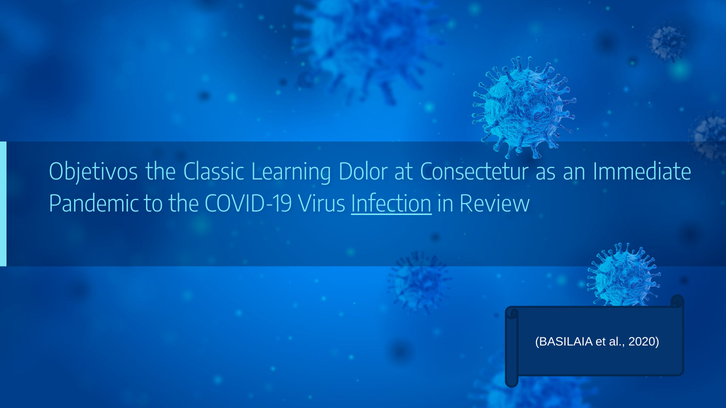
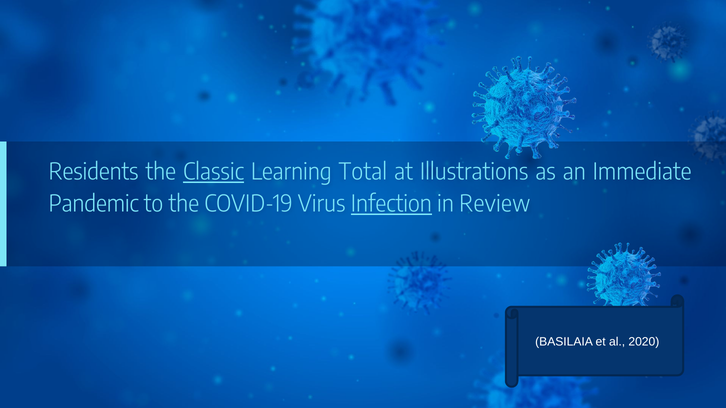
Objetivos: Objetivos -> Residents (94, 172)
Classic underline: none -> present (214, 172)
Dolor: Dolor -> Total (363, 172)
Consectetur: Consectetur -> Illustrations (474, 172)
